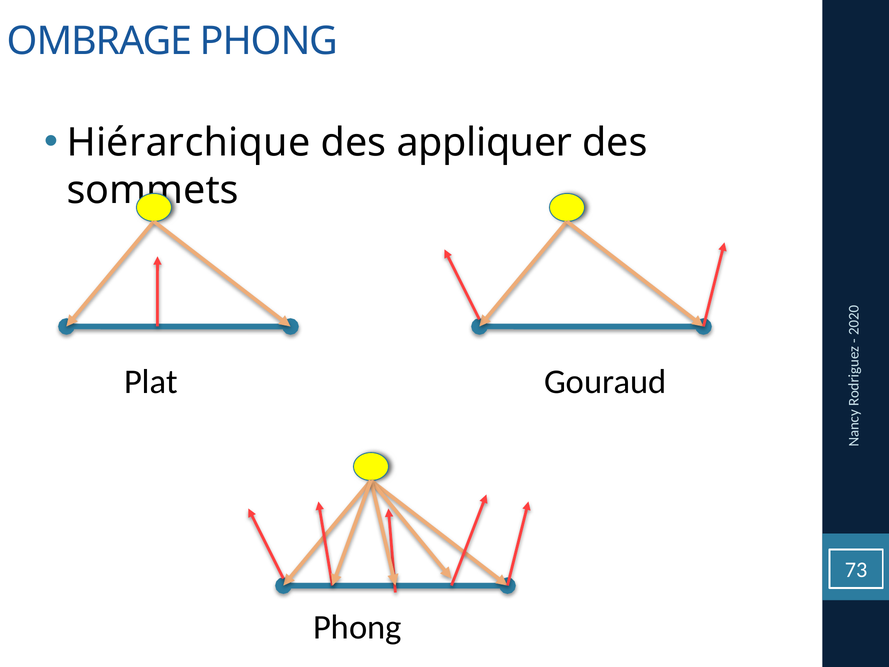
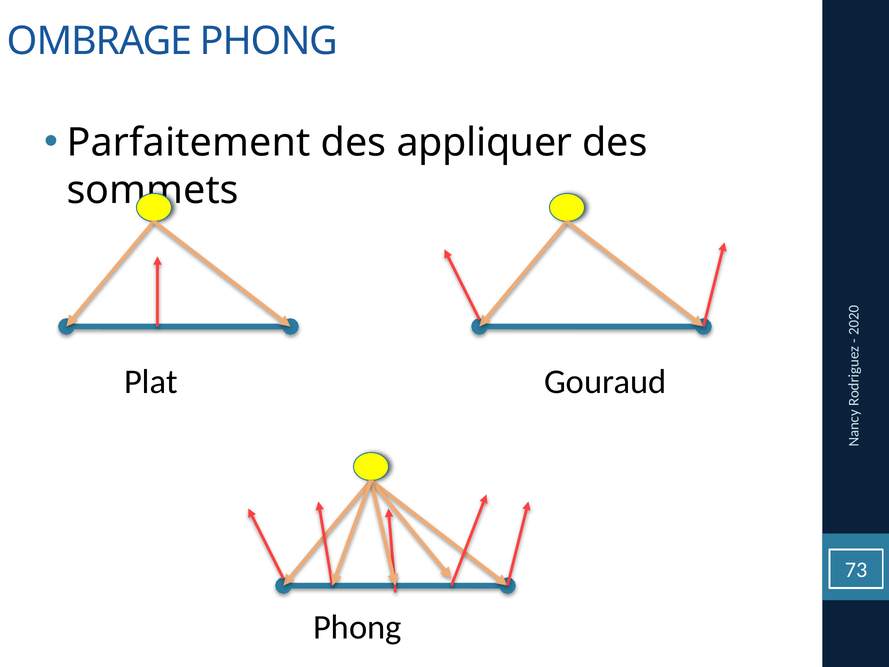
Hiérarchique: Hiérarchique -> Parfaitement (188, 143)
